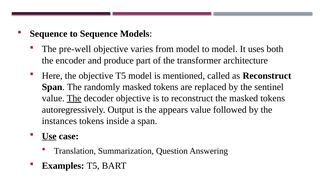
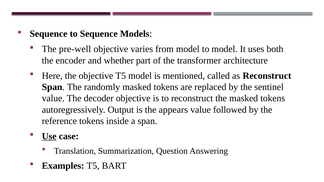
produce: produce -> whether (119, 61)
The underline: present -> none (74, 98)
instances: instances -> reference (59, 121)
